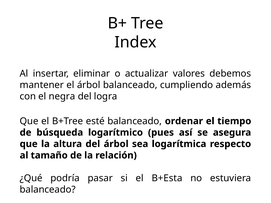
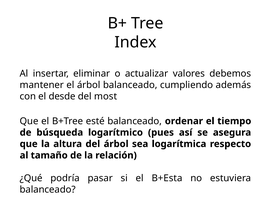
negra: negra -> desde (62, 96)
logra: logra -> most (106, 96)
